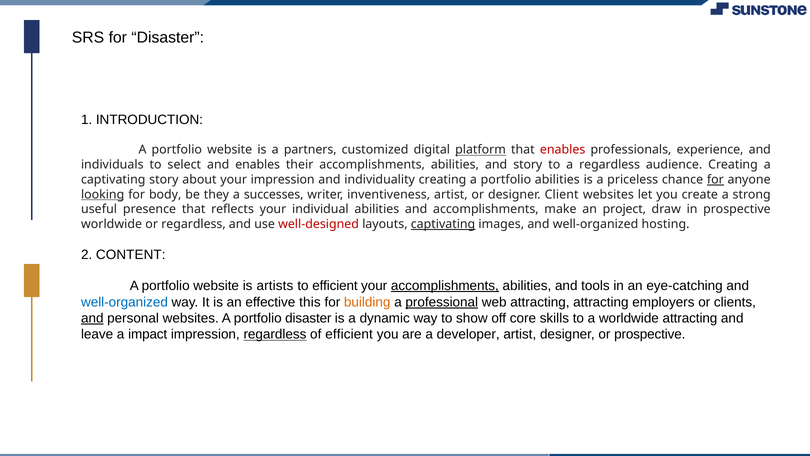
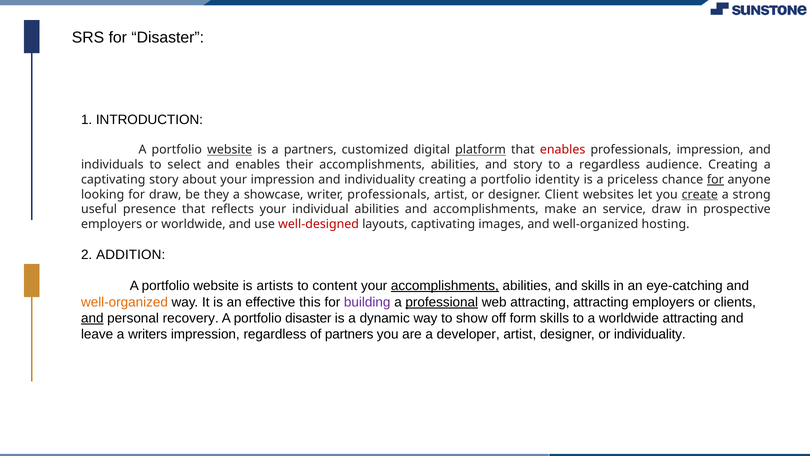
website underline: none -> present (230, 150)
professionals experience: experience -> impression (710, 150)
portfolio abilities: abilities -> identity (557, 180)
looking underline: present -> none (103, 194)
for body: body -> draw (165, 194)
successes: successes -> showcase (274, 194)
writer inventiveness: inventiveness -> professionals (389, 194)
create underline: none -> present (700, 194)
project: project -> service (624, 209)
worldwide: worldwide -> employers (112, 224)
or regardless: regardless -> worldwide (193, 224)
captivating underline: present -> none (443, 224)
CONTENT: CONTENT -> ADDITION (131, 255)
to efficient: efficient -> content (335, 286)
and tools: tools -> skills (595, 286)
well-organized colour: blue -> orange (124, 302)
building colour: orange -> purple (367, 302)
personal websites: websites -> recovery (191, 318)
core: core -> form (523, 318)
impact: impact -> writers (148, 334)
regardless underline: present -> none (275, 334)
of efficient: efficient -> partners (349, 334)
or prospective: prospective -> individuality (650, 334)
